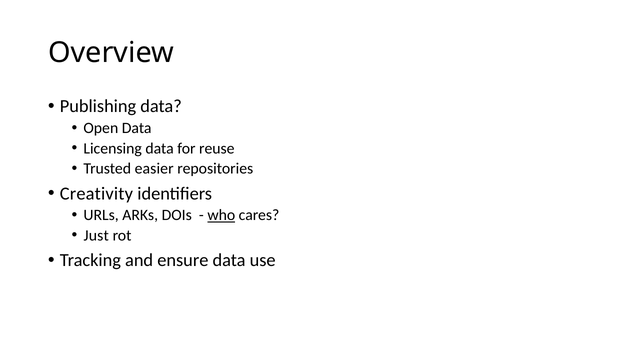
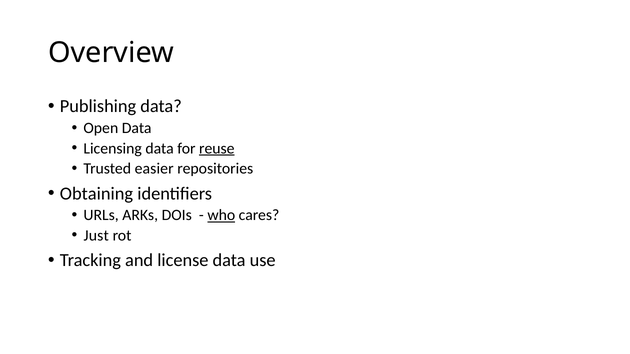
reuse underline: none -> present (217, 148)
Creativity: Creativity -> Obtaining (96, 194)
ensure: ensure -> license (183, 261)
